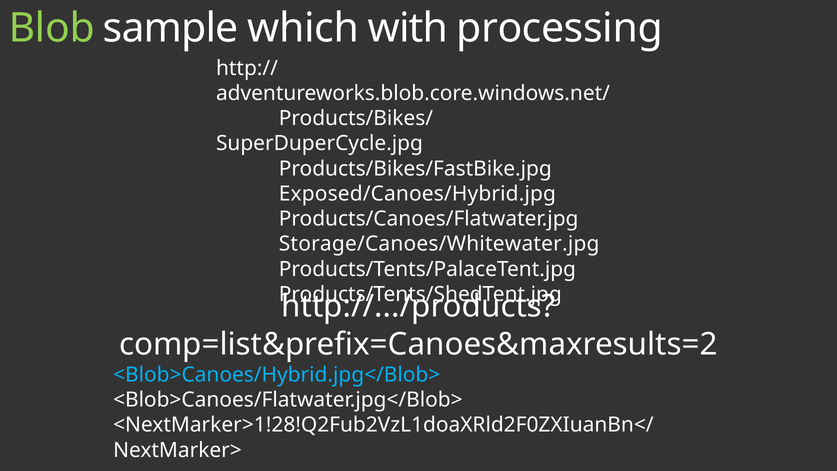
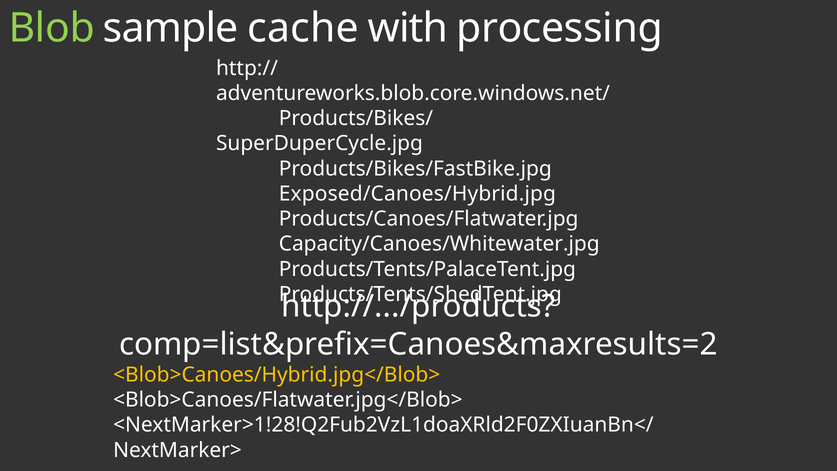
which: which -> cache (303, 28)
Storage/Canoes/Whitewater.jpg: Storage/Canoes/Whitewater.jpg -> Capacity/Canoes/Whitewater.jpg (439, 244)
<Blob>Canoes/Hybrid.jpg</Blob> colour: light blue -> yellow (277, 375)
